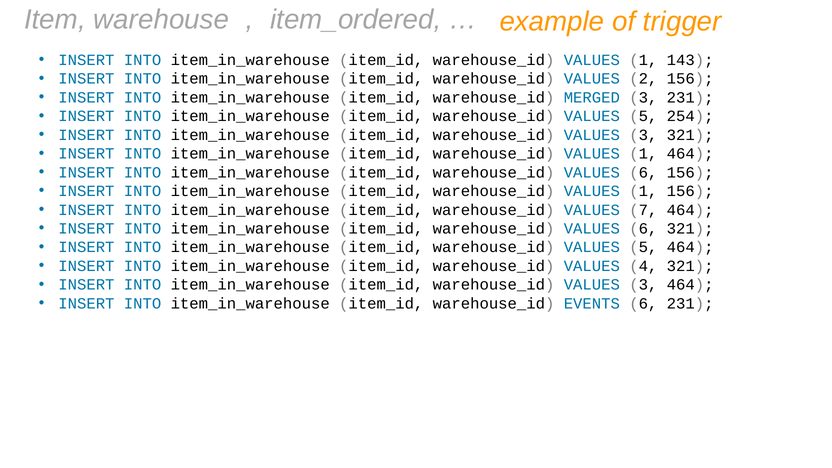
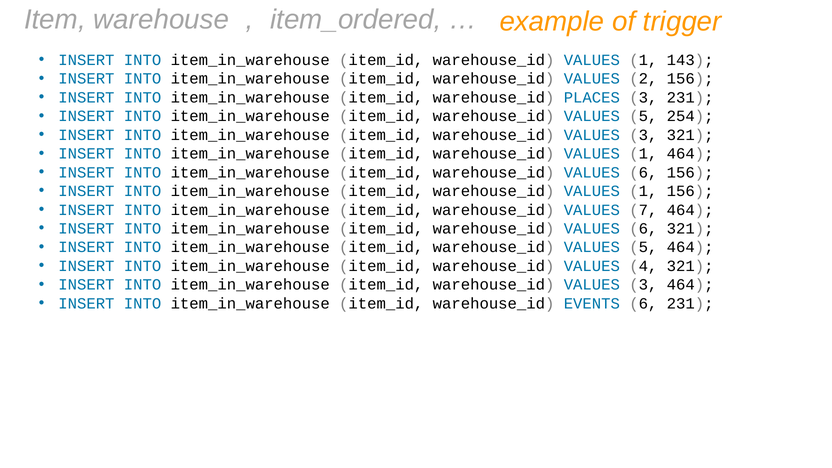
MERGED: MERGED -> PLACES (592, 98)
